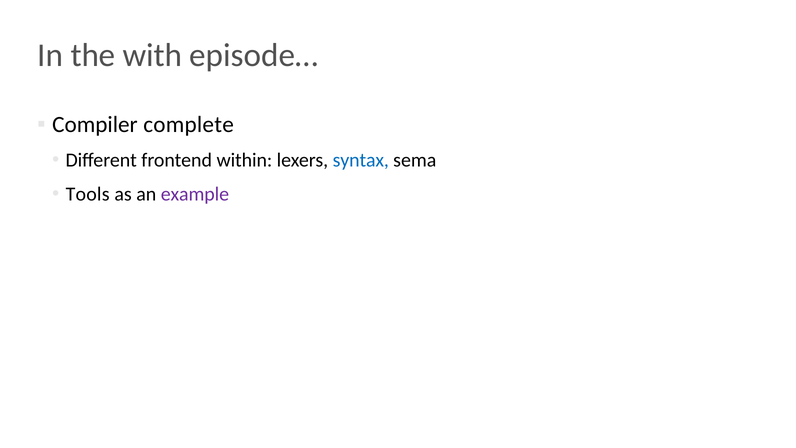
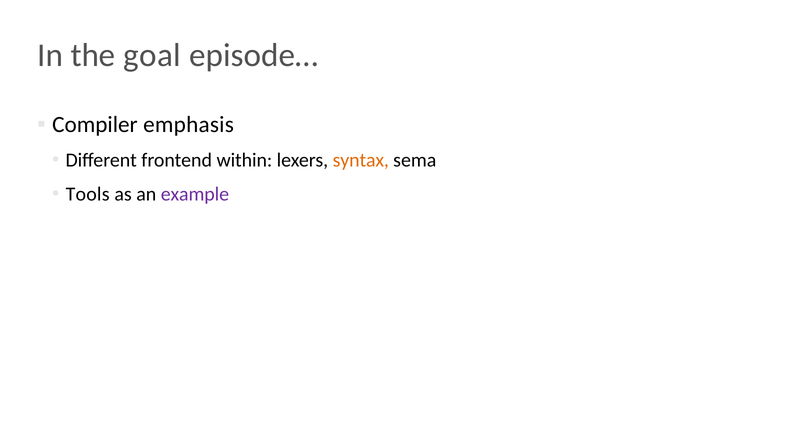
with: with -> goal (152, 55)
complete: complete -> emphasis (189, 125)
syntax colour: blue -> orange (361, 160)
